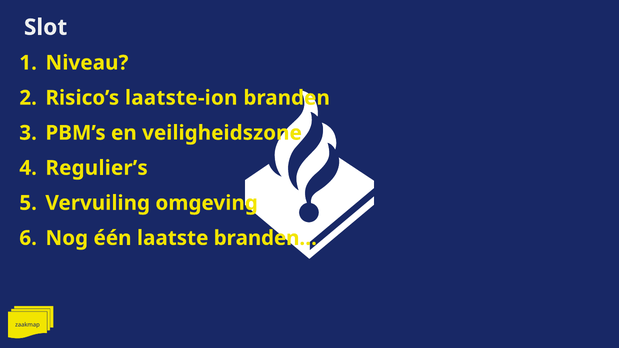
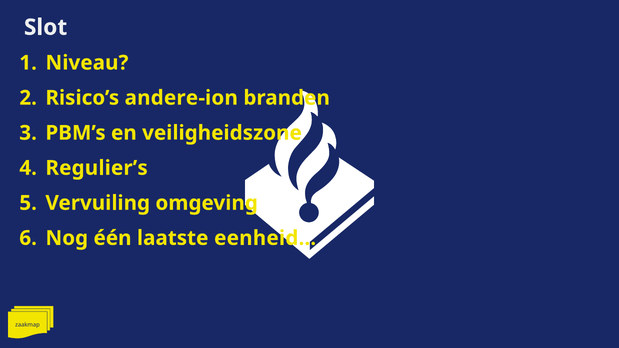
laatste-ion: laatste-ion -> andere-ion (181, 98)
branden…: branden… -> eenheid… (265, 238)
